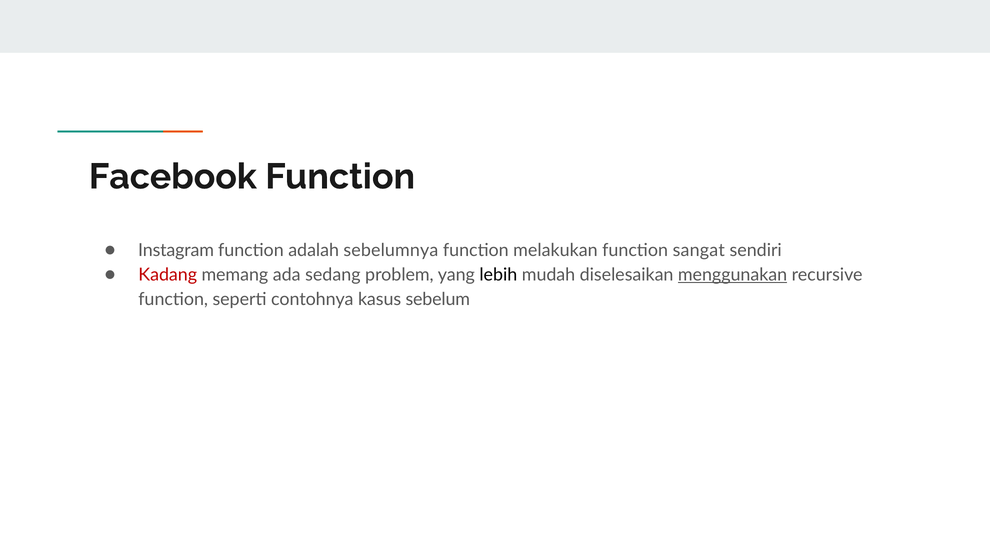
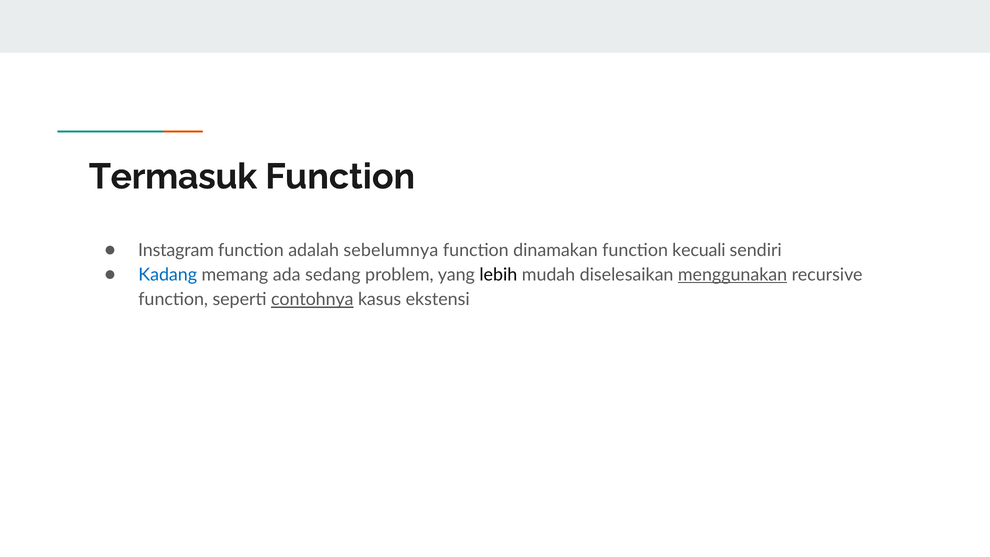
Facebook: Facebook -> Termasuk (173, 177)
melakukan: melakukan -> dinamakan (555, 250)
sangat: sangat -> kecuali (699, 250)
Kadang colour: red -> blue (168, 275)
contohnya underline: none -> present (312, 300)
sebelum: sebelum -> ekstensi (438, 300)
